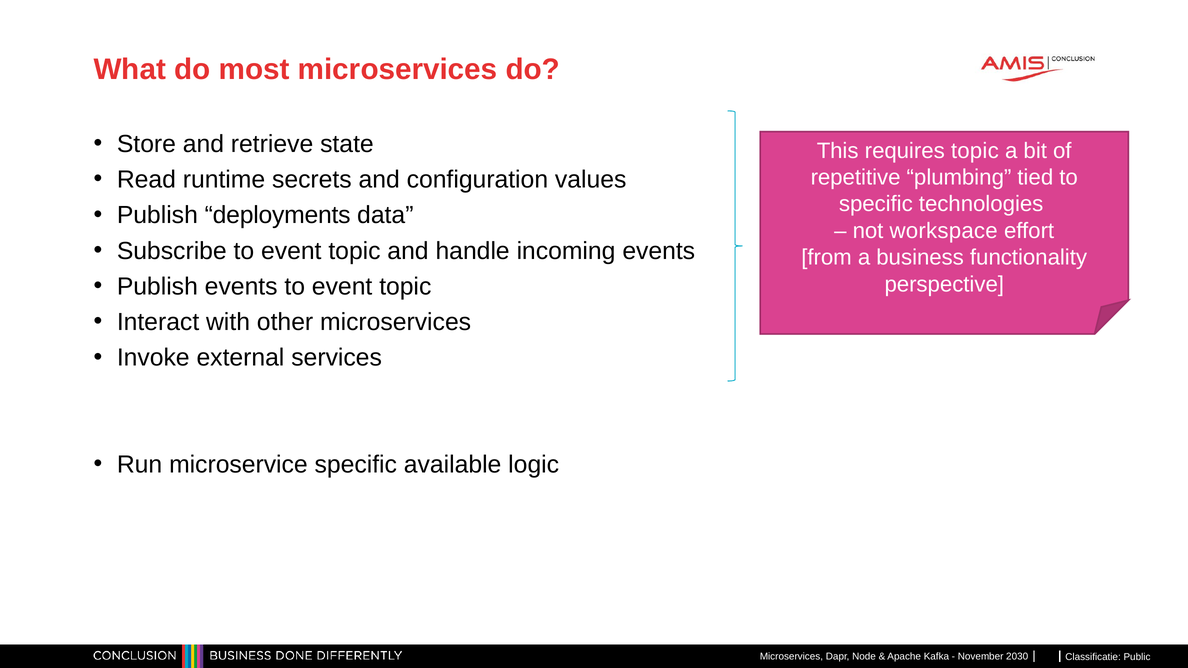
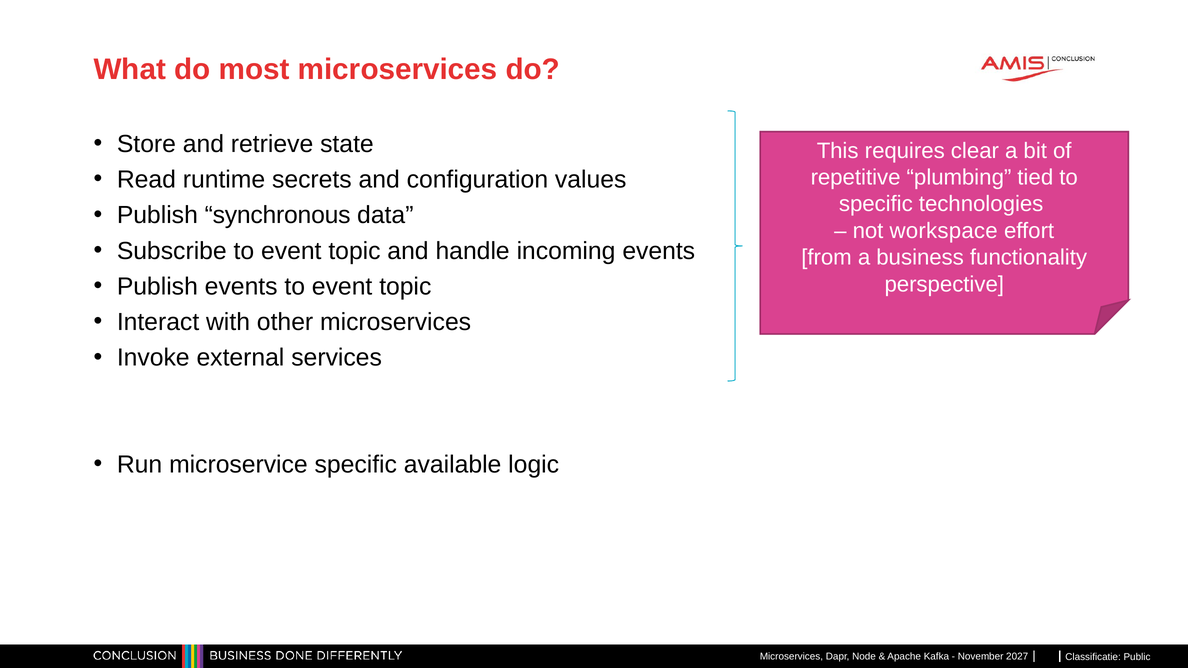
requires topic: topic -> clear (975, 151)
deployments: deployments -> synchronous (278, 215)
2030: 2030 -> 2027 (1017, 657)
